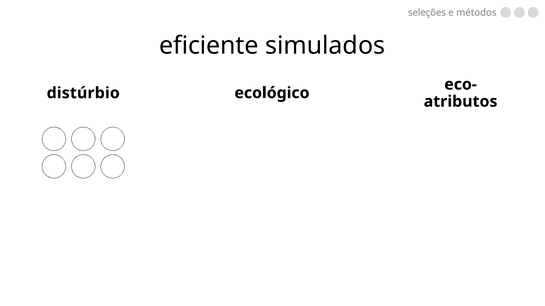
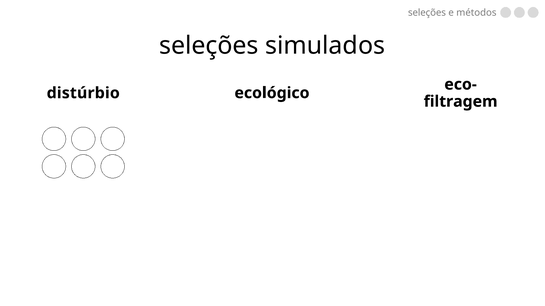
eficiente: eficiente -> seleções (209, 46)
atributos: atributos -> filtragem (461, 102)
